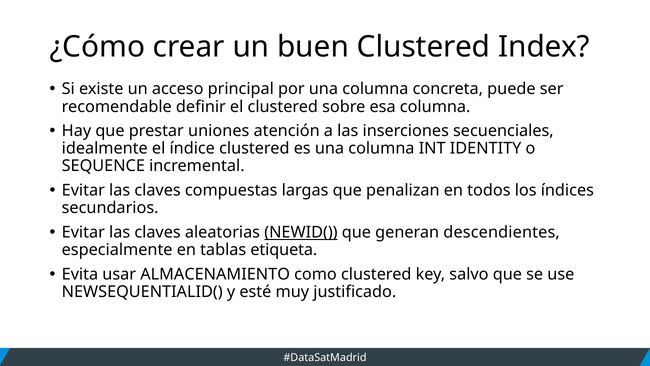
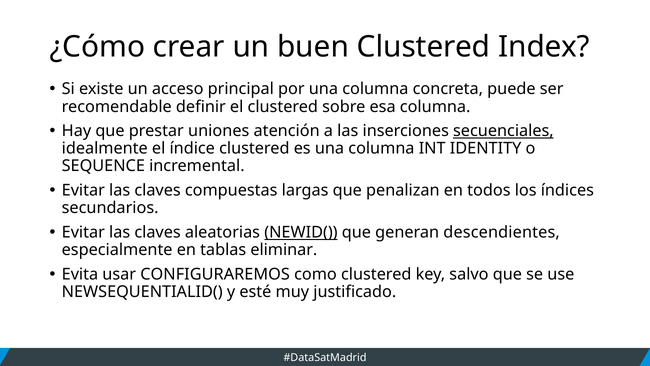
secuenciales underline: none -> present (503, 131)
etiqueta: etiqueta -> eliminar (284, 250)
ALMACENAMIENTO: ALMACENAMIENTO -> CONFIGURAREMOS (215, 274)
